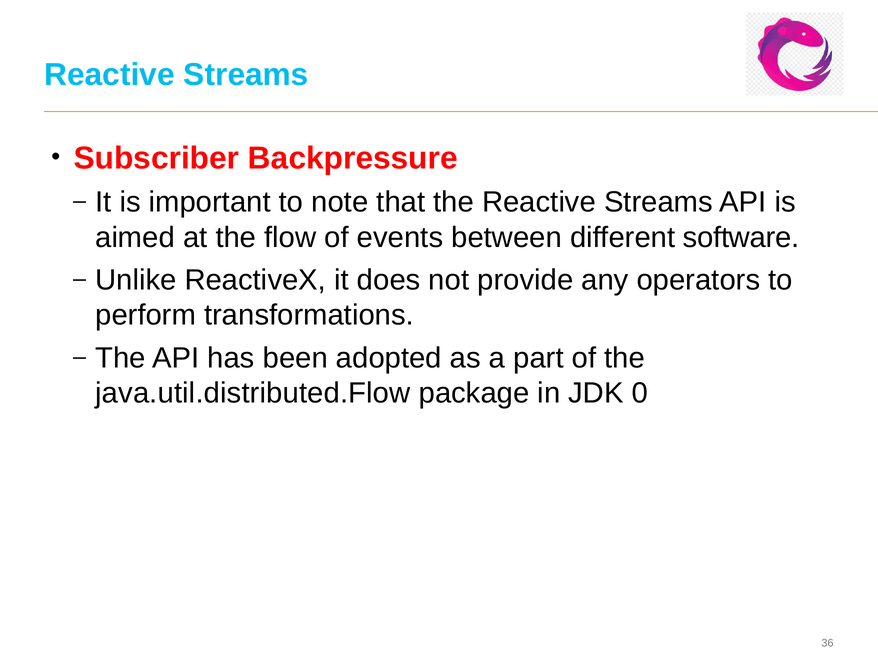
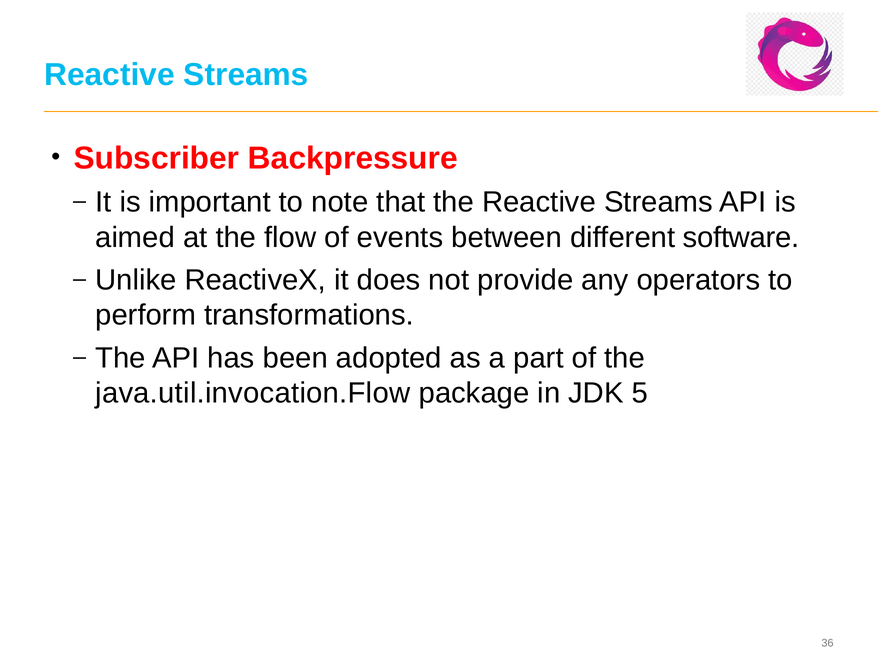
java.util.distributed.Flow: java.util.distributed.Flow -> java.util.invocation.Flow (253, 393)
0: 0 -> 5 (640, 393)
